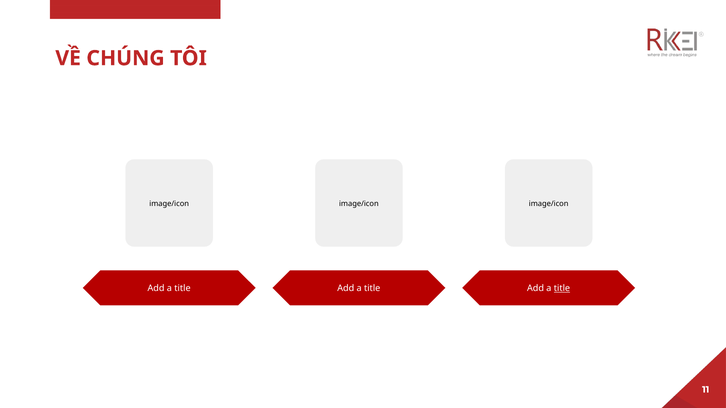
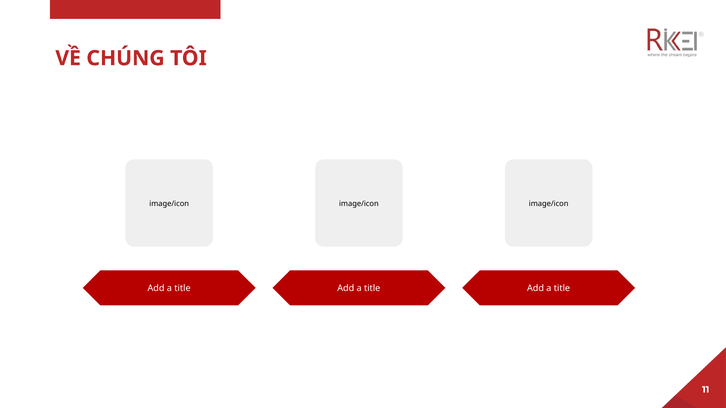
title underline: present -> none (562, 289)
